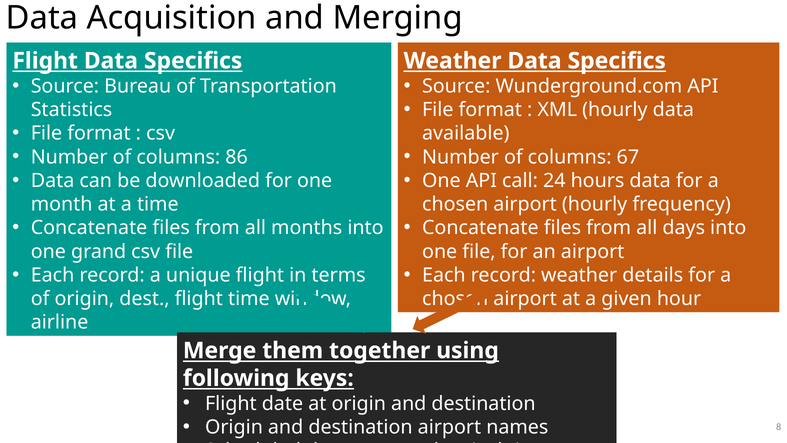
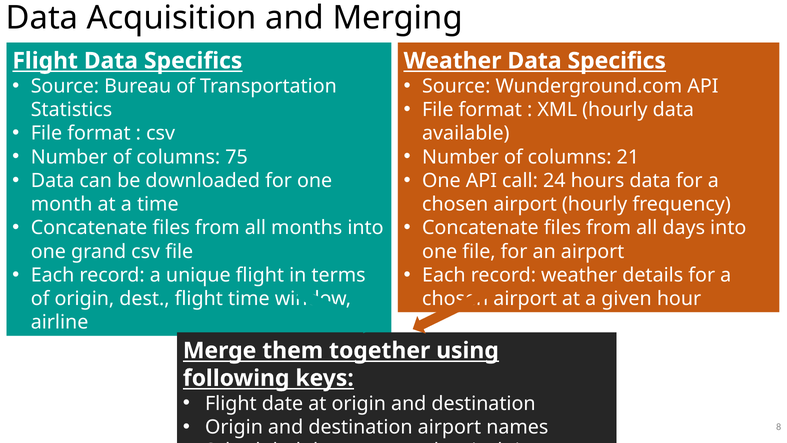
86: 86 -> 75 (237, 157)
67: 67 -> 21 (628, 157)
